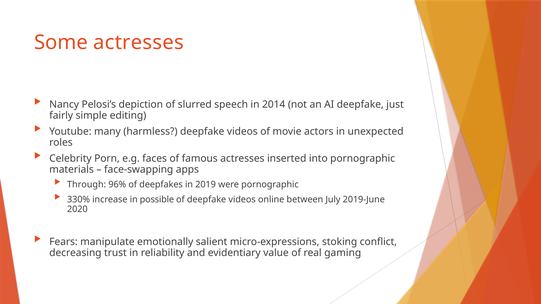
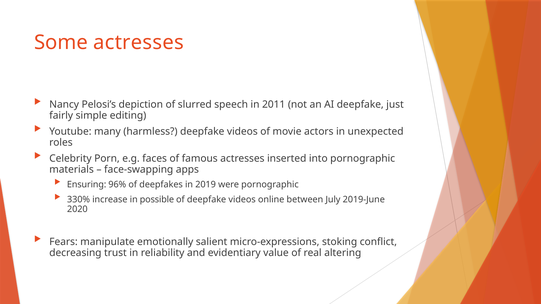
2014: 2014 -> 2011 (274, 105)
Through: Through -> Ensuring (87, 185)
gaming: gaming -> altering (343, 253)
